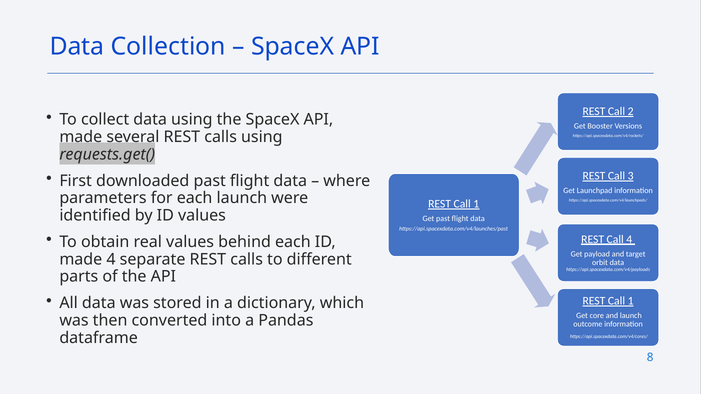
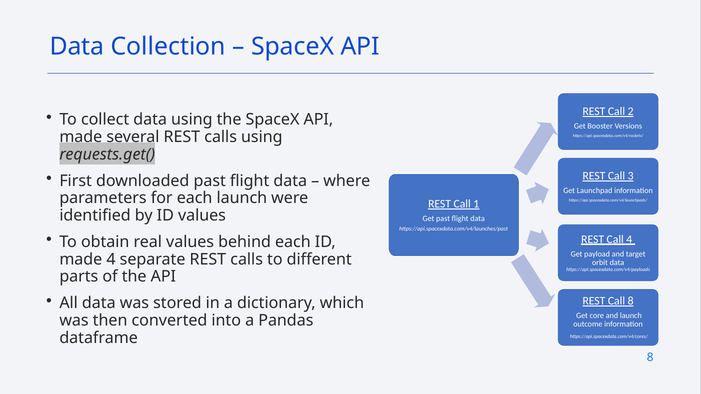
1: 1 -> 8 (631, 301)
